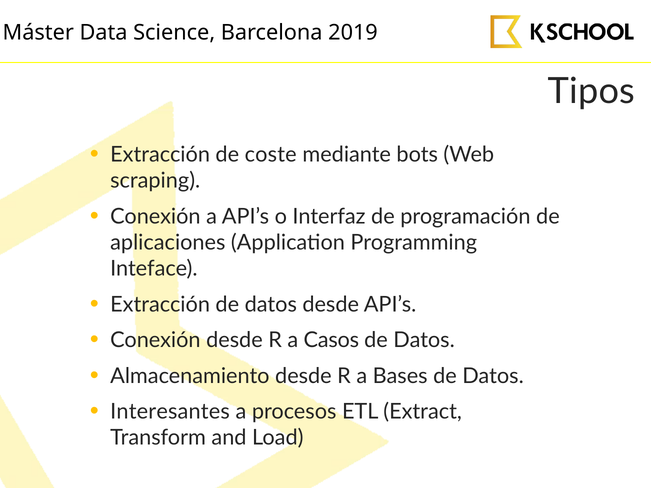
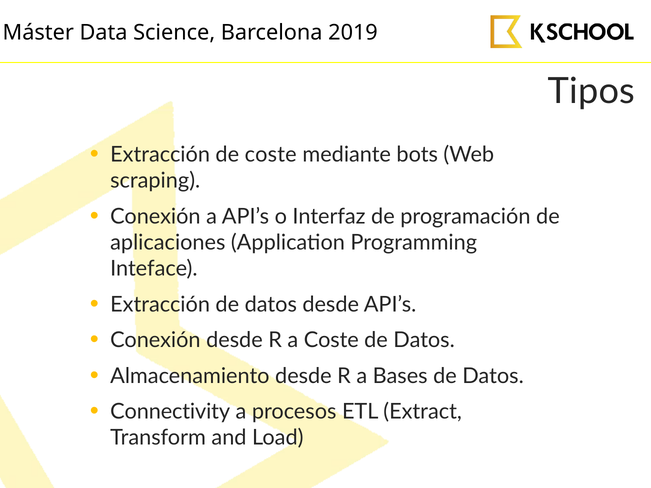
a Casos: Casos -> Coste (331, 340)
Interesantes: Interesantes -> Connectivity (170, 412)
